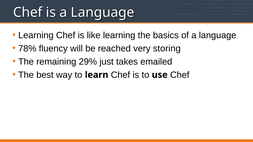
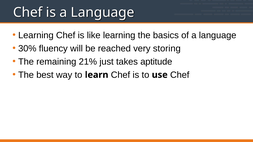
78%: 78% -> 30% (27, 49)
29%: 29% -> 21% (88, 62)
emailed: emailed -> aptitude (156, 62)
